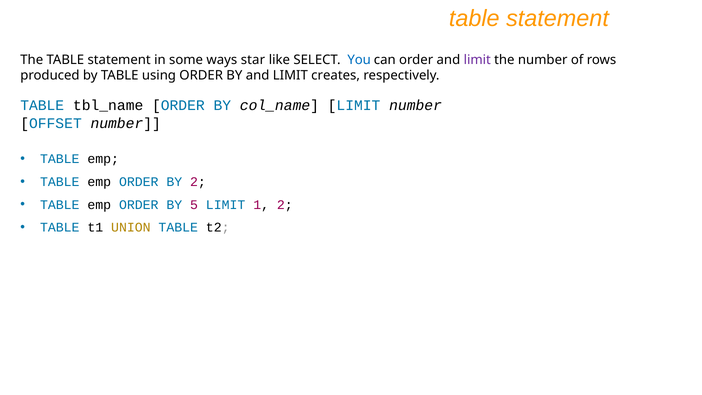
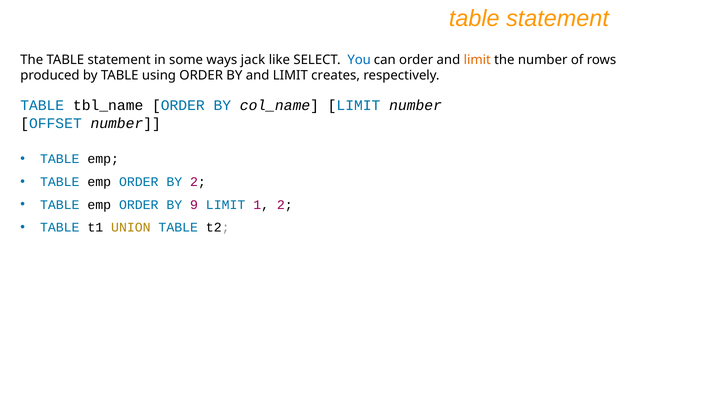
star: star -> jack (253, 60)
limit colour: purple -> orange (477, 60)
5: 5 -> 9 (194, 205)
